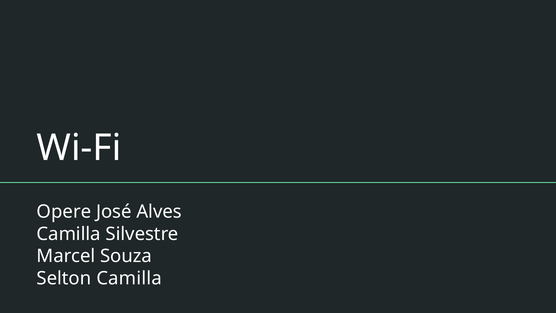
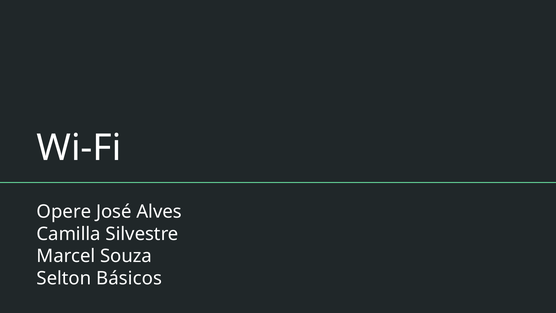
Selton Camilla: Camilla -> Básicos (129, 278)
